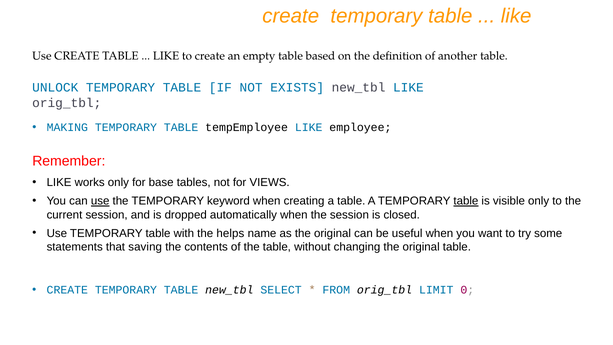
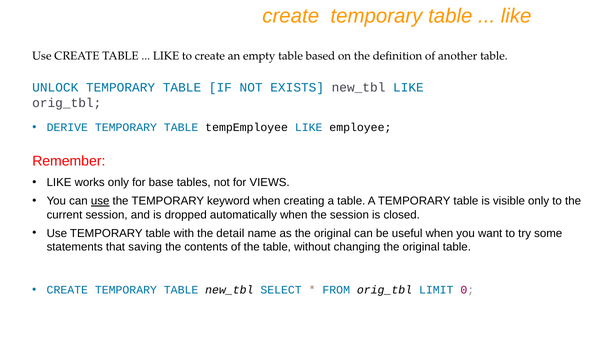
MAKING: MAKING -> DERIVE (67, 127)
table underline: present -> none (466, 201)
helps: helps -> detail (230, 233)
